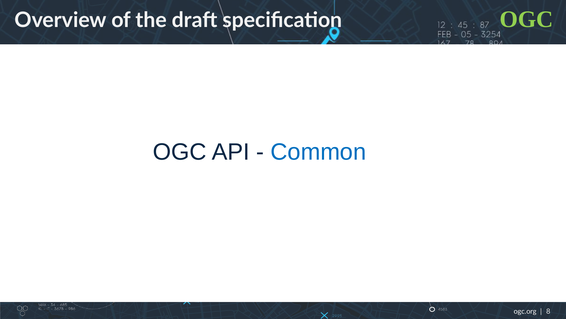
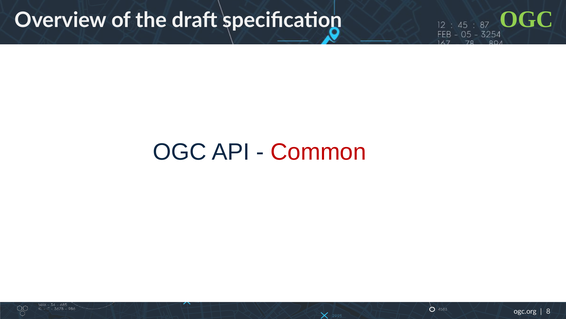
Common colour: blue -> red (318, 152)
